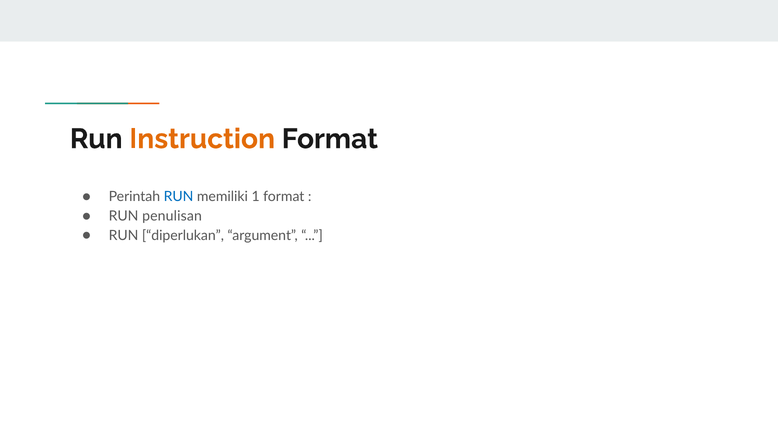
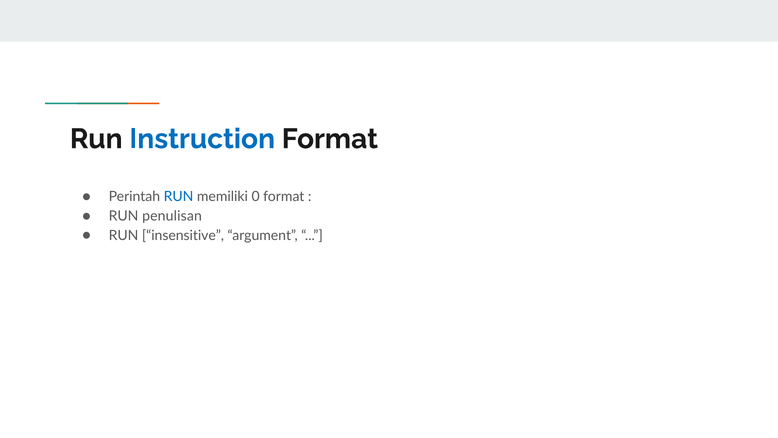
Instruction colour: orange -> blue (202, 139)
1: 1 -> 0 (256, 197)
diperlukan: diperlukan -> insensitive (183, 235)
